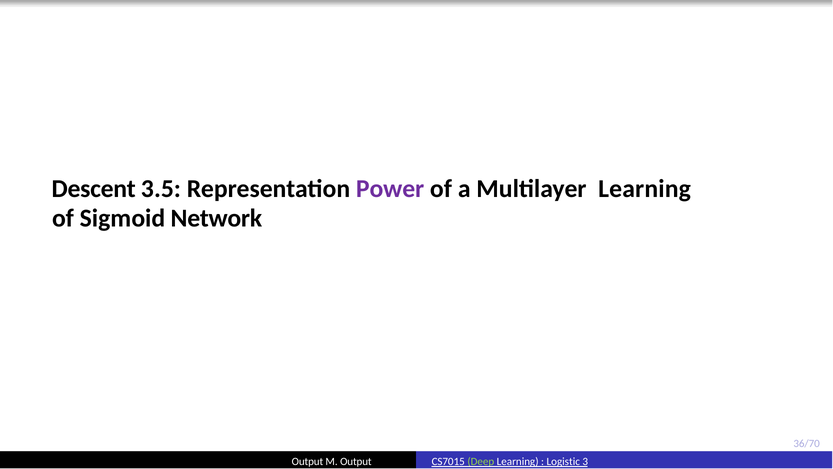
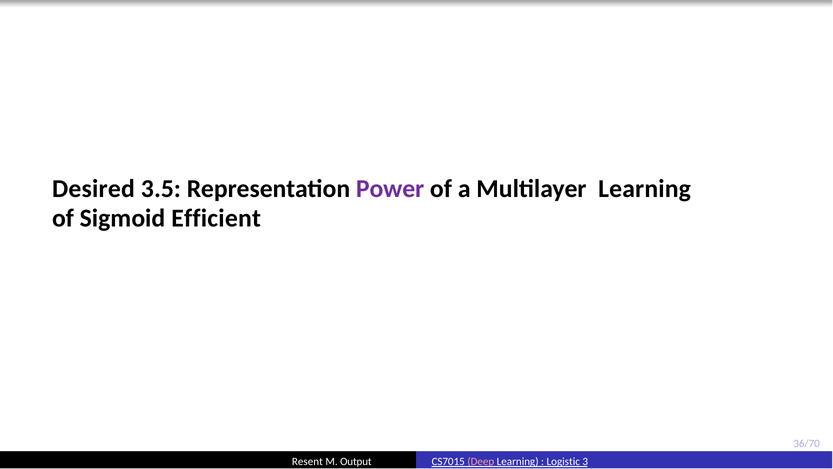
Descent: Descent -> Desired (93, 189)
Network: Network -> Efficient (216, 218)
Output: Output -> Resent (307, 461)
Deep colour: light green -> pink (481, 461)
